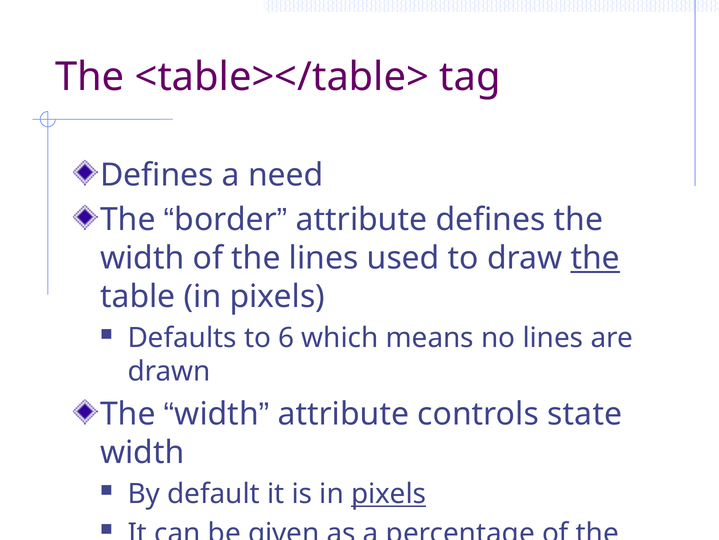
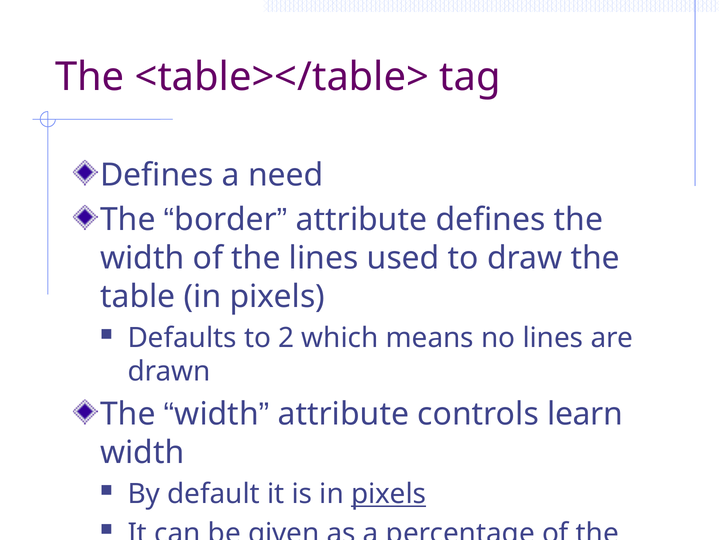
the underline: present -> none (595, 258)
6: 6 -> 2 (286, 338)
state: state -> learn (585, 414)
